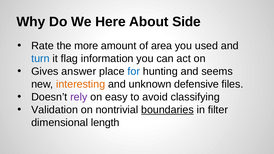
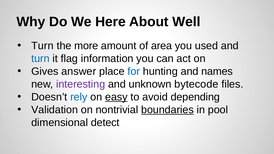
Side: Side -> Well (186, 22)
Rate: Rate -> Turn (42, 46)
seems: seems -> names (217, 71)
interesting colour: orange -> purple (81, 84)
defensive: defensive -> bytecode (196, 84)
rely colour: purple -> blue (79, 97)
easy underline: none -> present (116, 97)
classifying: classifying -> depending (195, 97)
filter: filter -> pool (218, 110)
length: length -> detect (105, 123)
